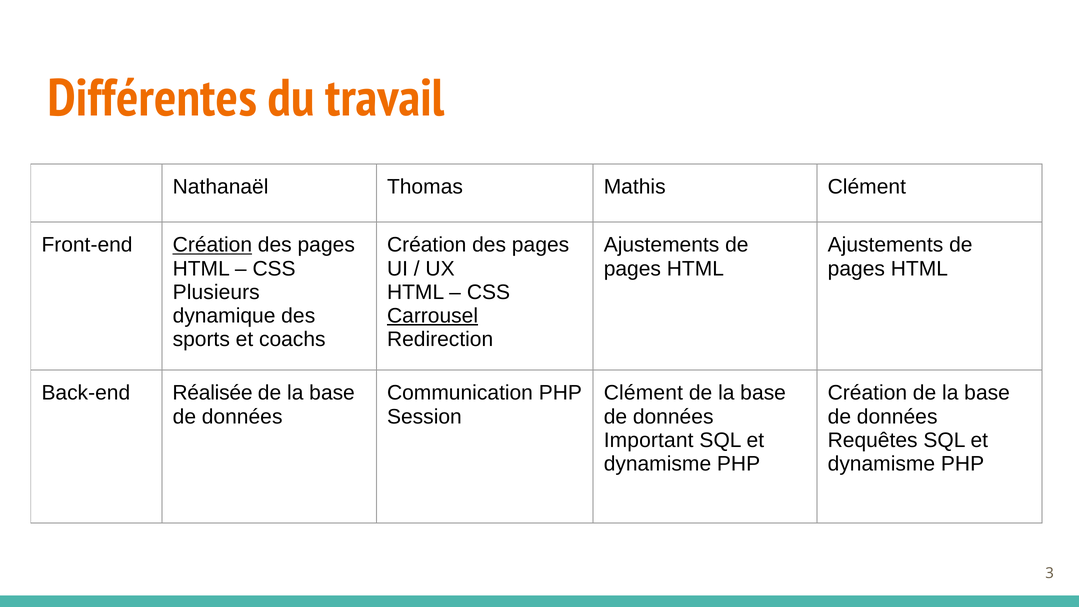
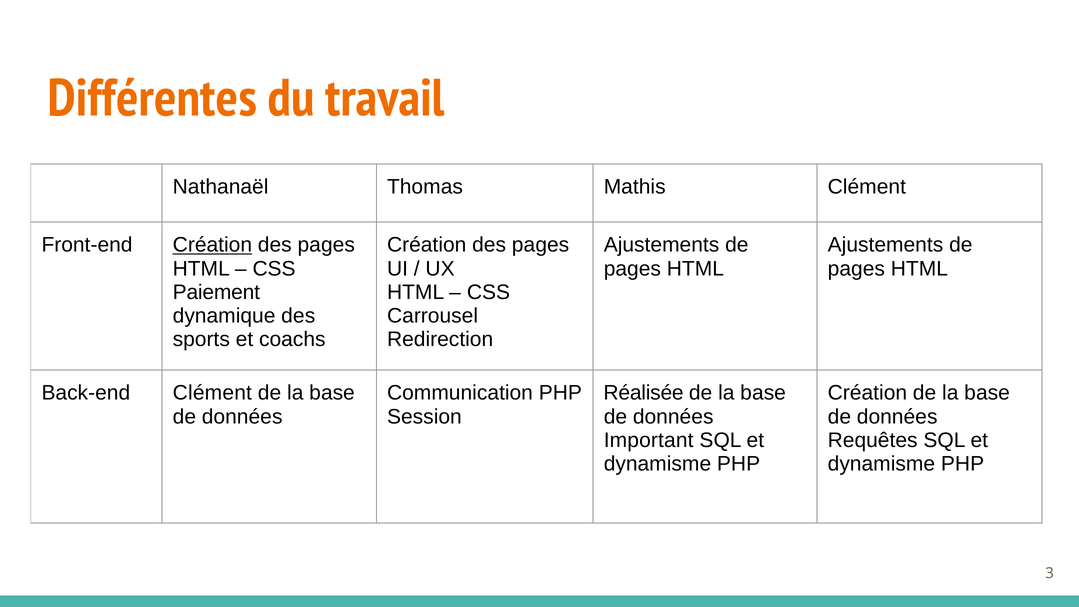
Plusieurs: Plusieurs -> Paiement (216, 292)
Carrousel underline: present -> none (433, 316)
Back-end Réalisée: Réalisée -> Clément (212, 393)
Clément: Clément -> Réalisée (644, 393)
